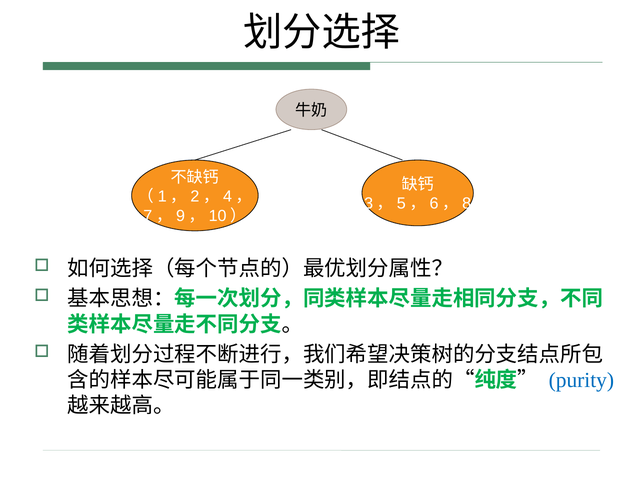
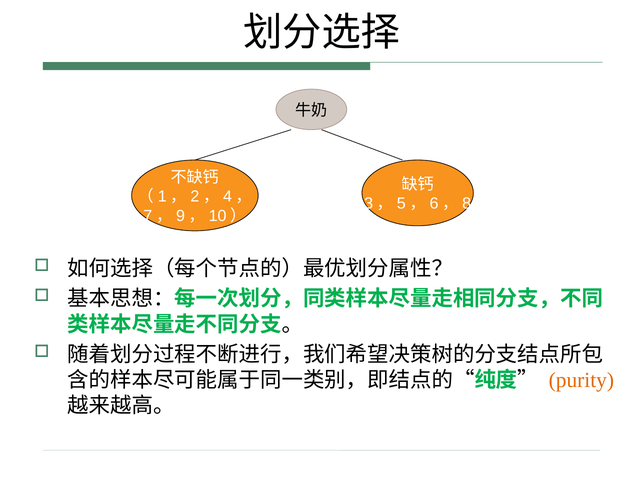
purity colour: blue -> orange (581, 380)
